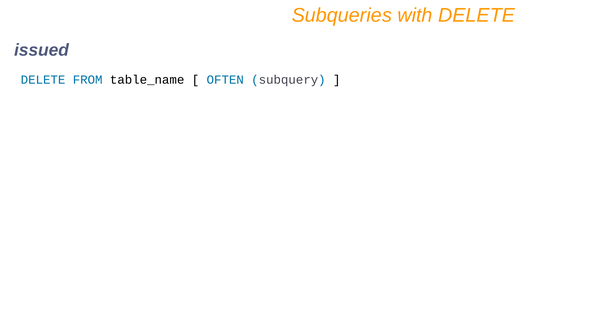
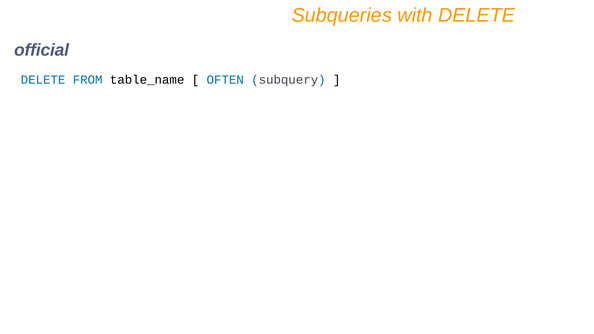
issued: issued -> official (42, 50)
